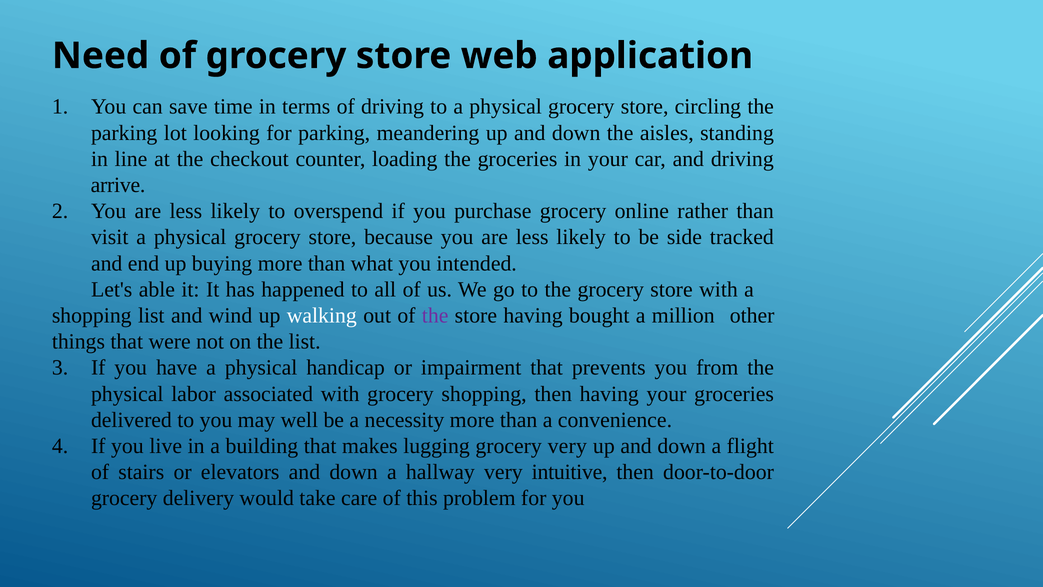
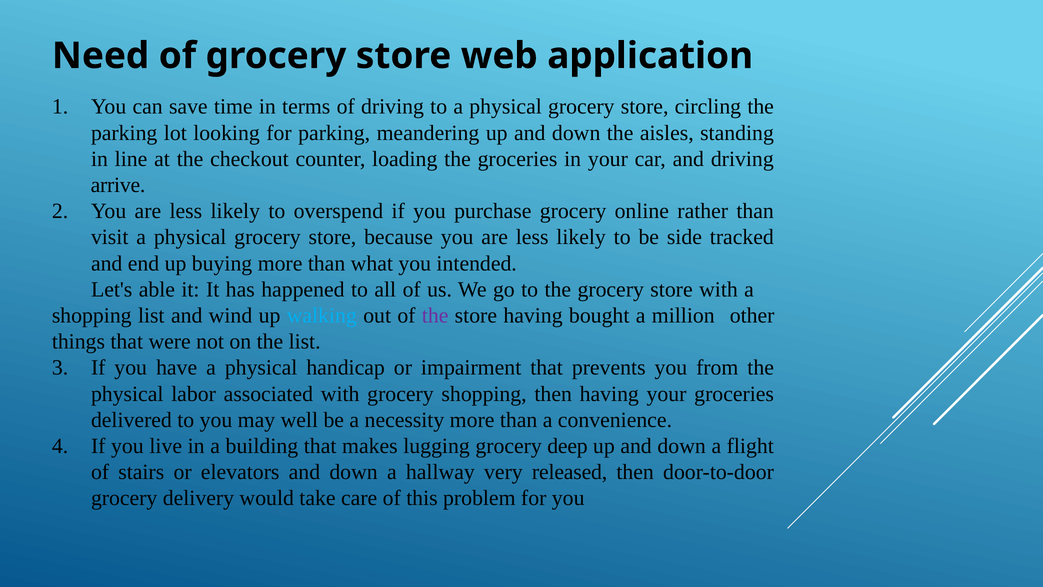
walking colour: white -> light blue (322, 315)
grocery very: very -> deep (568, 446)
intuitive: intuitive -> released (570, 472)
